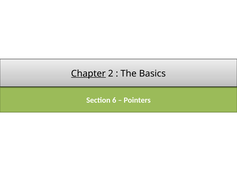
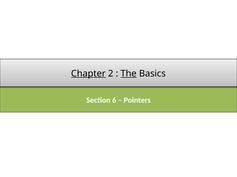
The underline: none -> present (129, 74)
